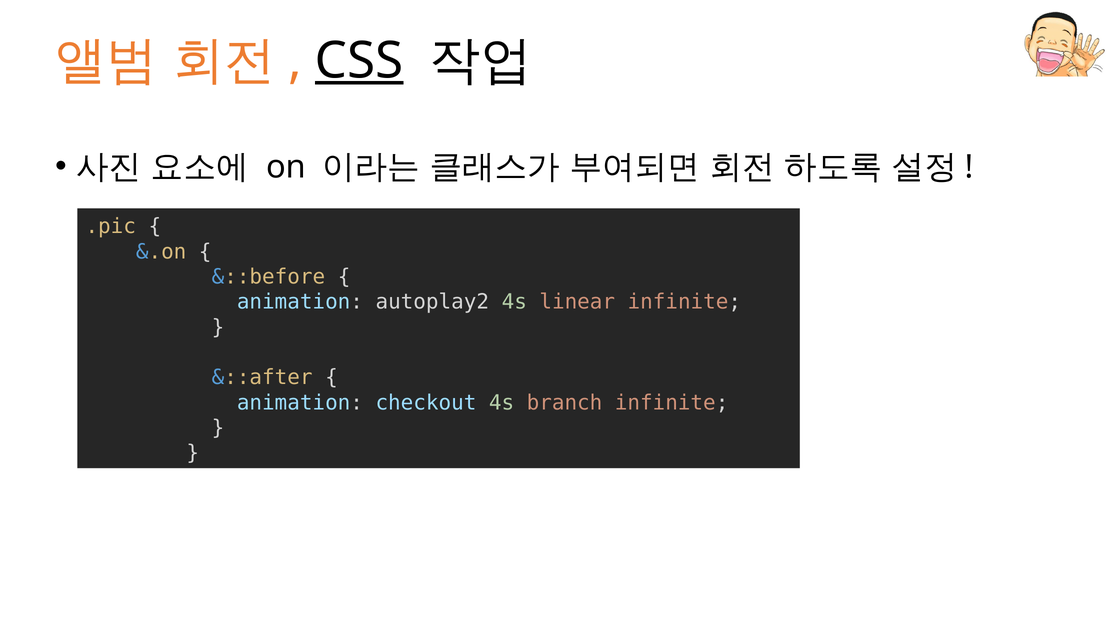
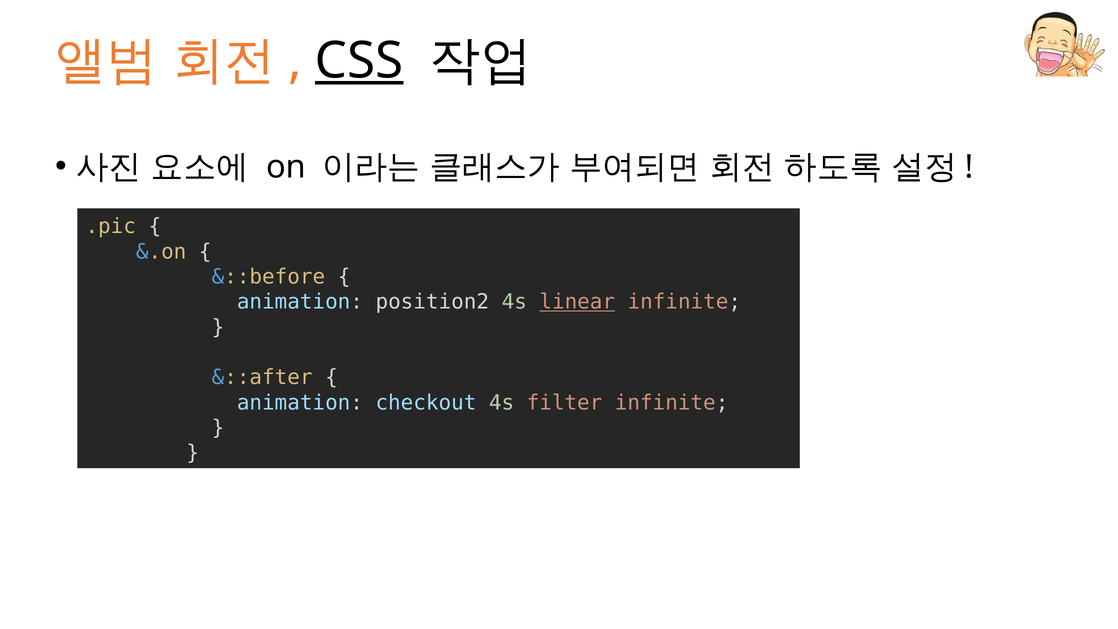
autoplay2: autoplay2 -> position2 (432, 302)
linear underline: none -> present (577, 302)
branch: branch -> filter (565, 403)
